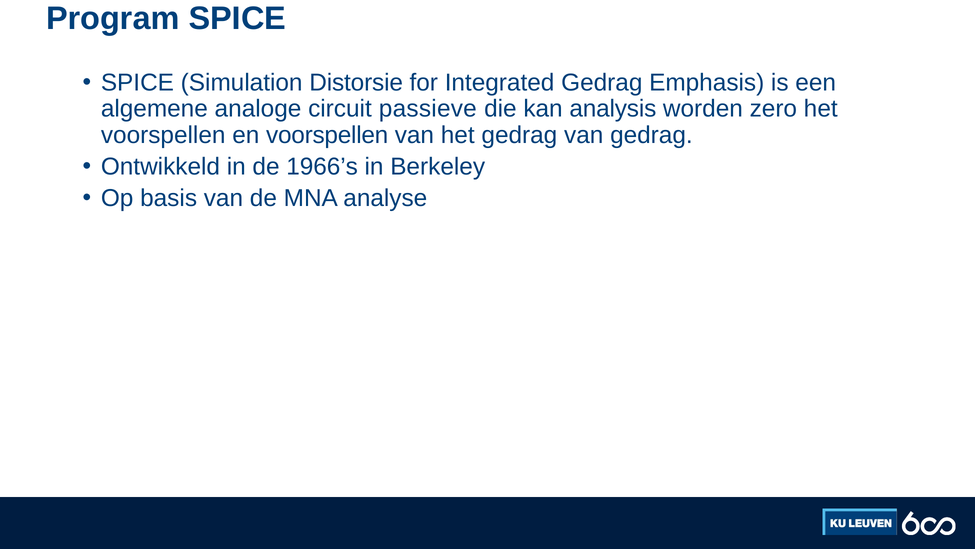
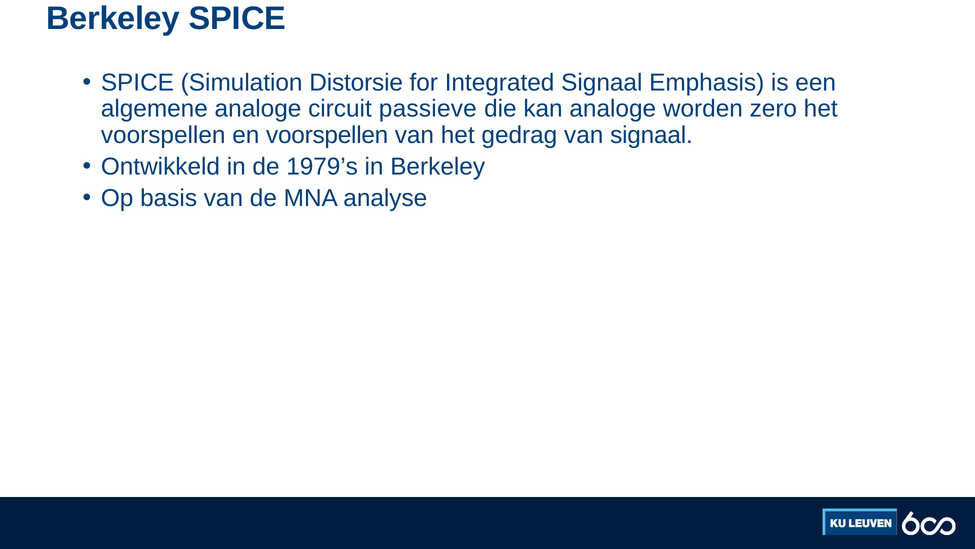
Program: Program -> Berkeley (113, 19)
Integrated Gedrag: Gedrag -> Signaal (602, 82)
kan analysis: analysis -> analoge (613, 109)
van gedrag: gedrag -> signaal (651, 135)
1966’s: 1966’s -> 1979’s (322, 167)
